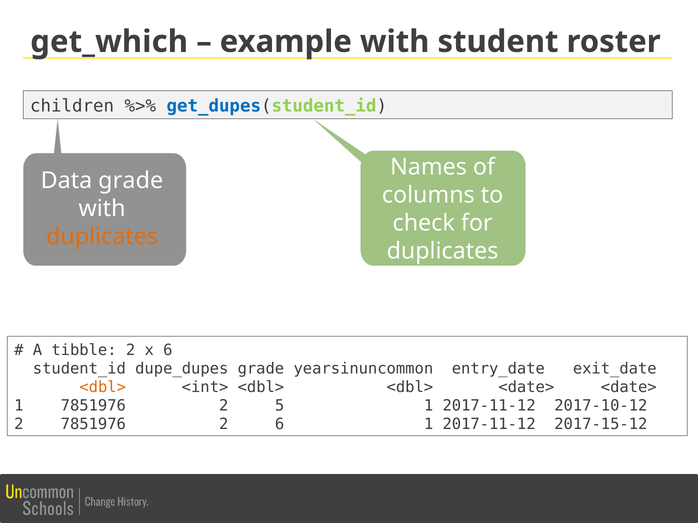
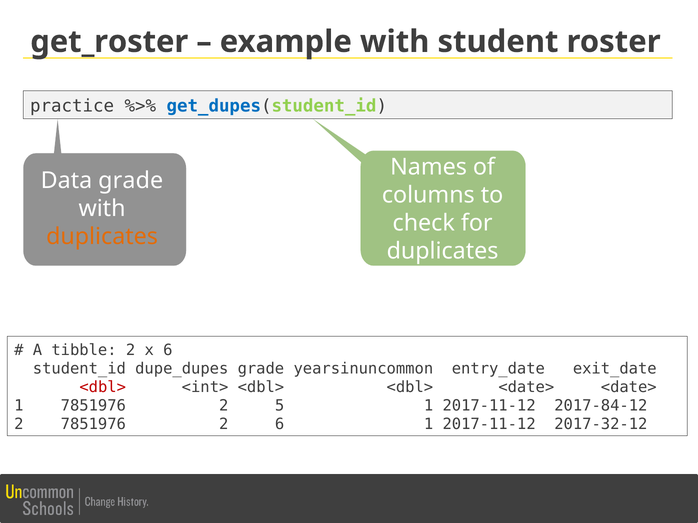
get_which: get_which -> get_roster (109, 42)
children: children -> practice (72, 106)
<dbl> colour: orange -> red (103, 388)
2017-10-12: 2017-10-12 -> 2017-84-12 (601, 406)
2017-15-12: 2017-15-12 -> 2017-32-12 (601, 425)
